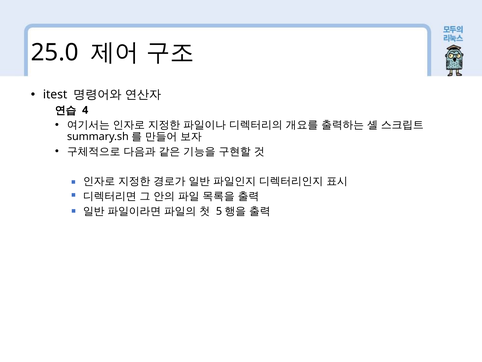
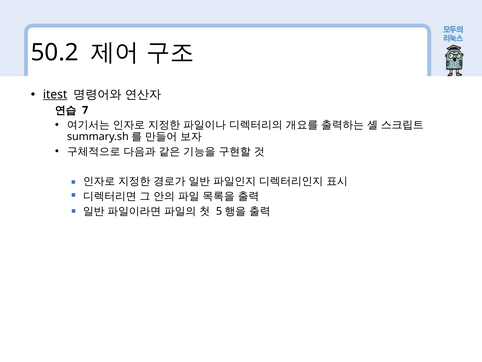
25.0: 25.0 -> 50.2 (55, 52)
itest underline: none -> present (55, 94)
4: 4 -> 7 (85, 110)
